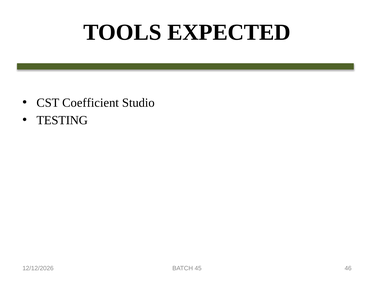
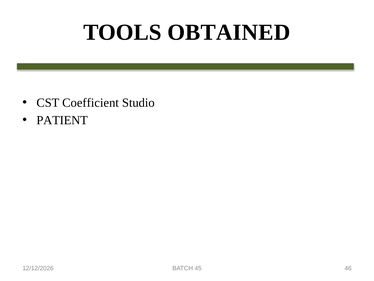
EXPECTED: EXPECTED -> OBTAINED (229, 32)
TESTING: TESTING -> PATIENT (62, 120)
